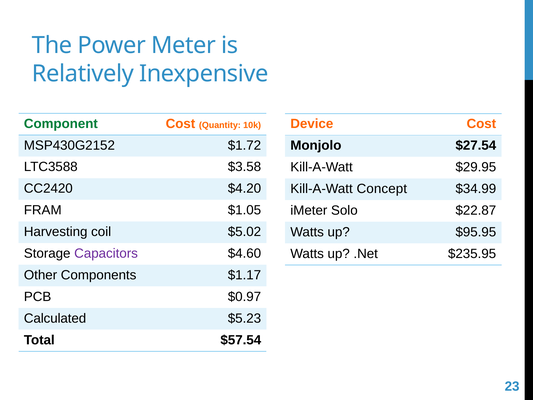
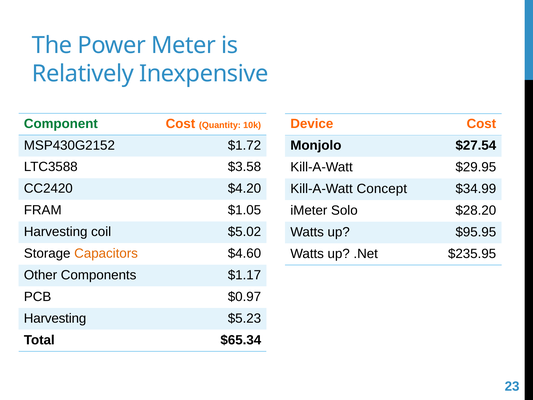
$22.87: $22.87 -> $28.20 (476, 210)
Capacitors colour: purple -> orange (106, 253)
Calculated: Calculated -> Harvesting (55, 318)
$57.54: $57.54 -> $65.34 (241, 340)
